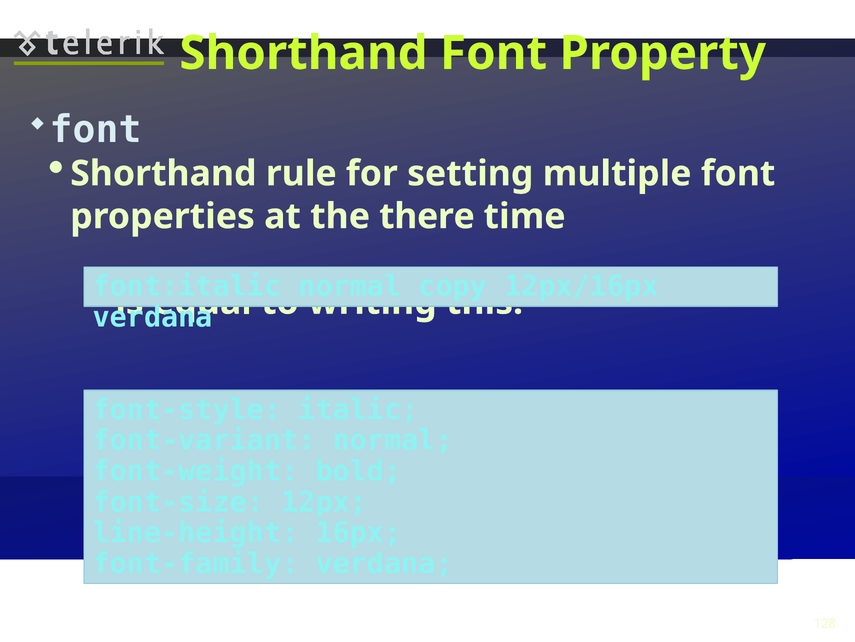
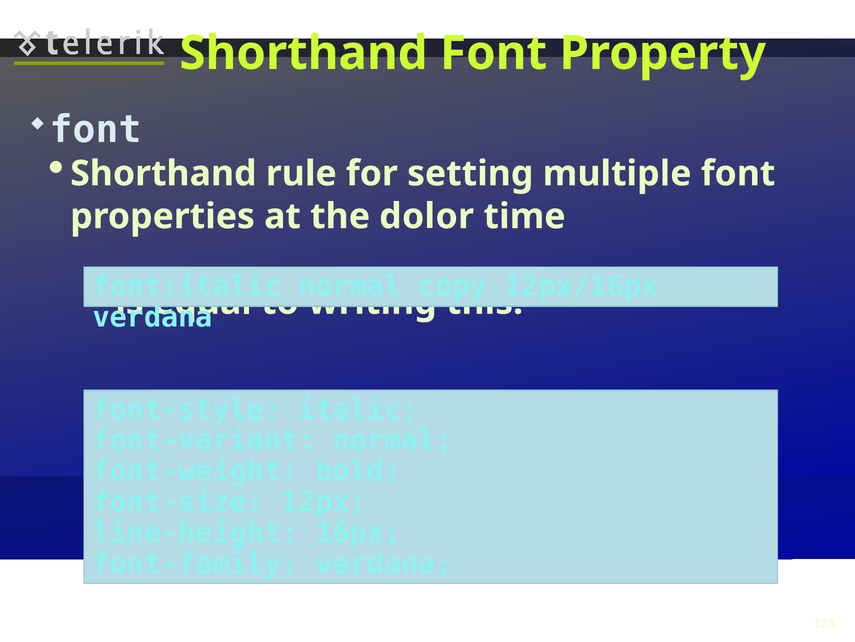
there: there -> dolor (427, 216)
